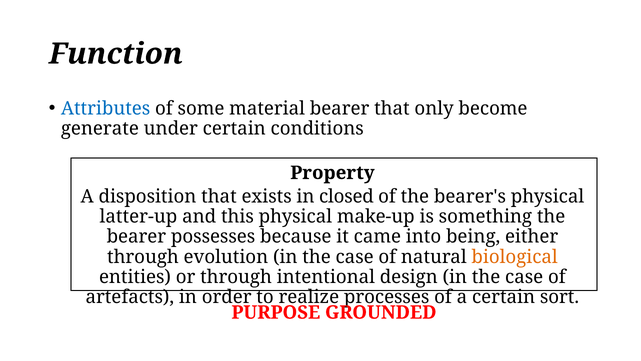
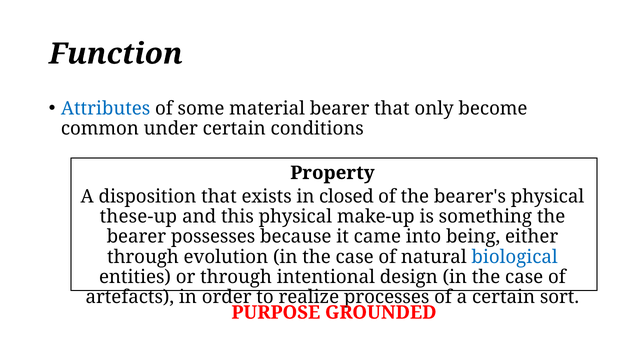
generate: generate -> common (100, 128)
latter-up: latter-up -> these-up (138, 216)
biological colour: orange -> blue (515, 257)
